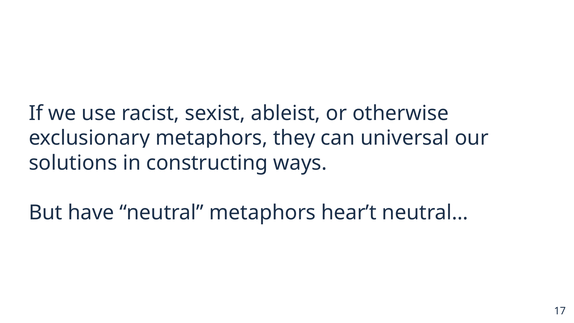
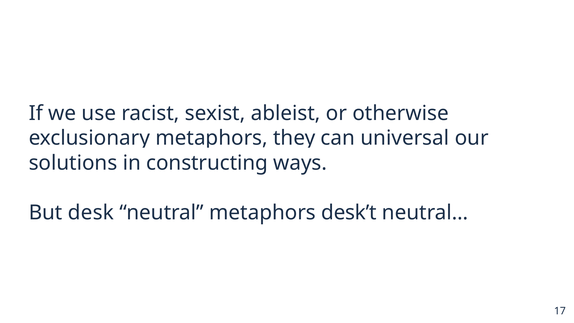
have: have -> desk (91, 213)
hear’t: hear’t -> desk’t (349, 213)
